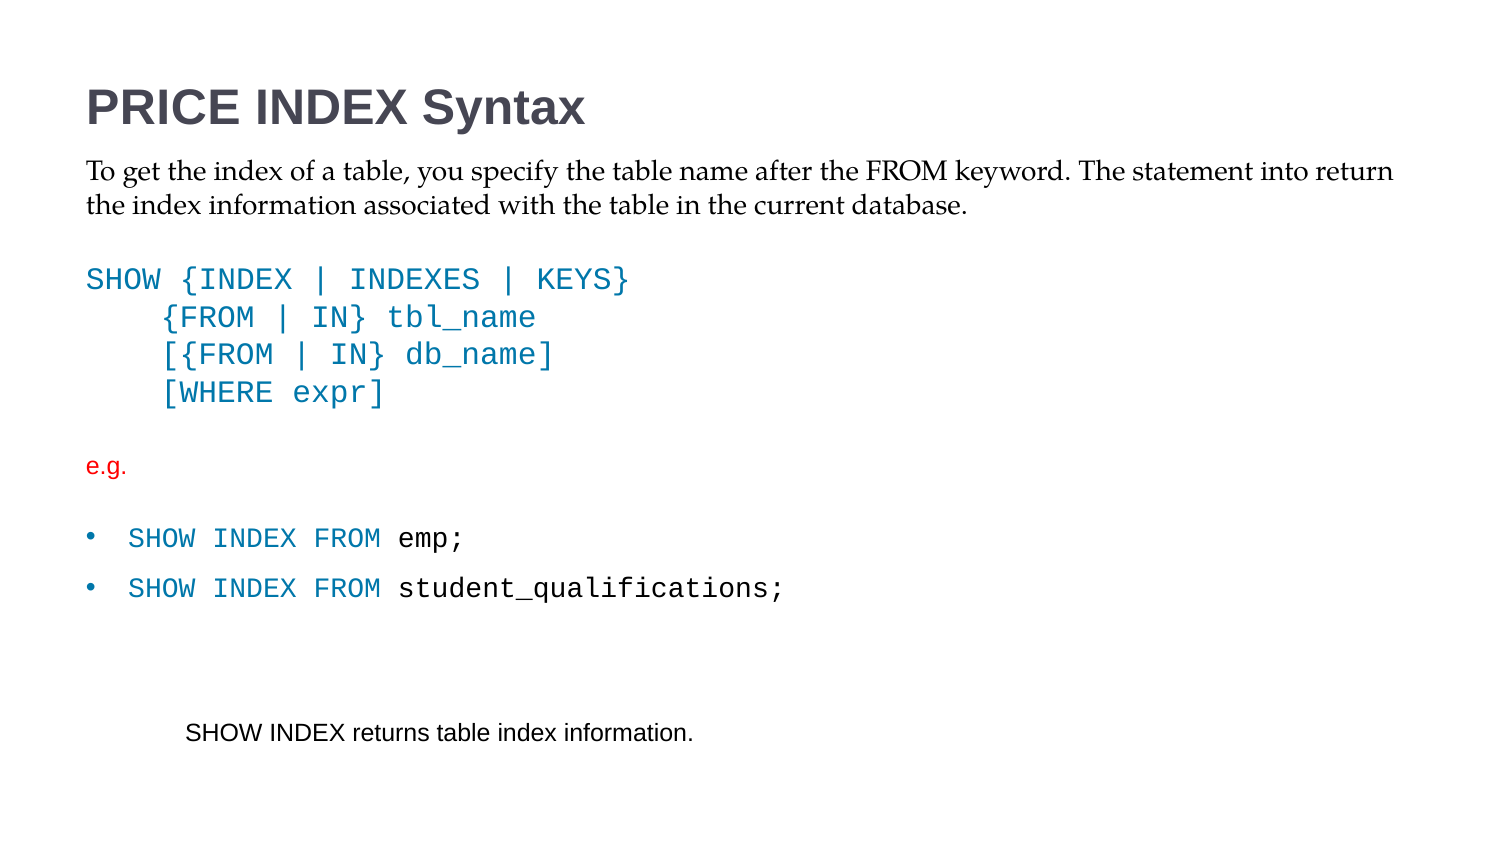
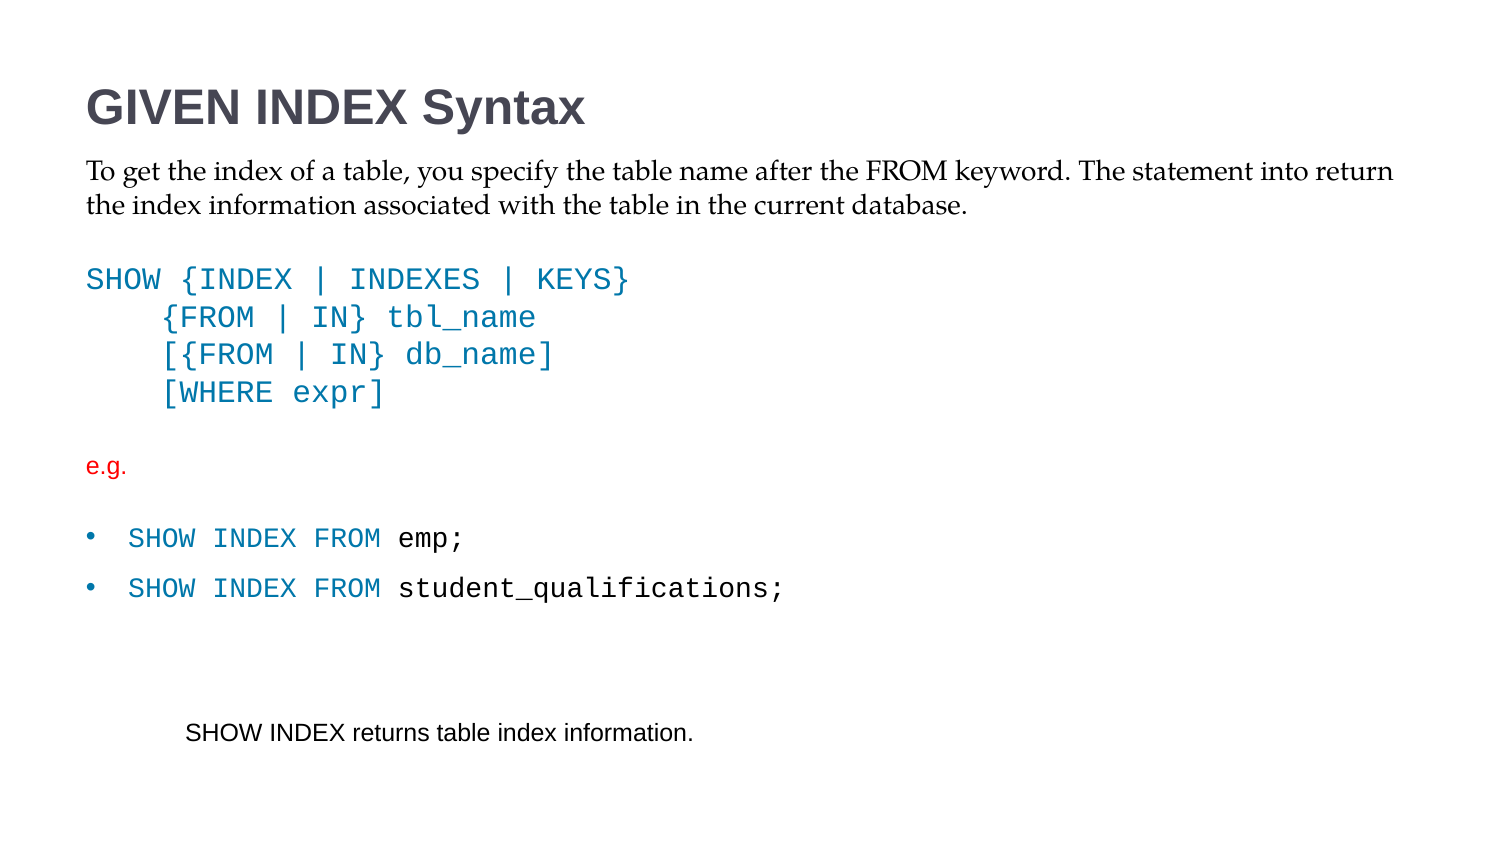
PRICE: PRICE -> GIVEN (164, 108)
